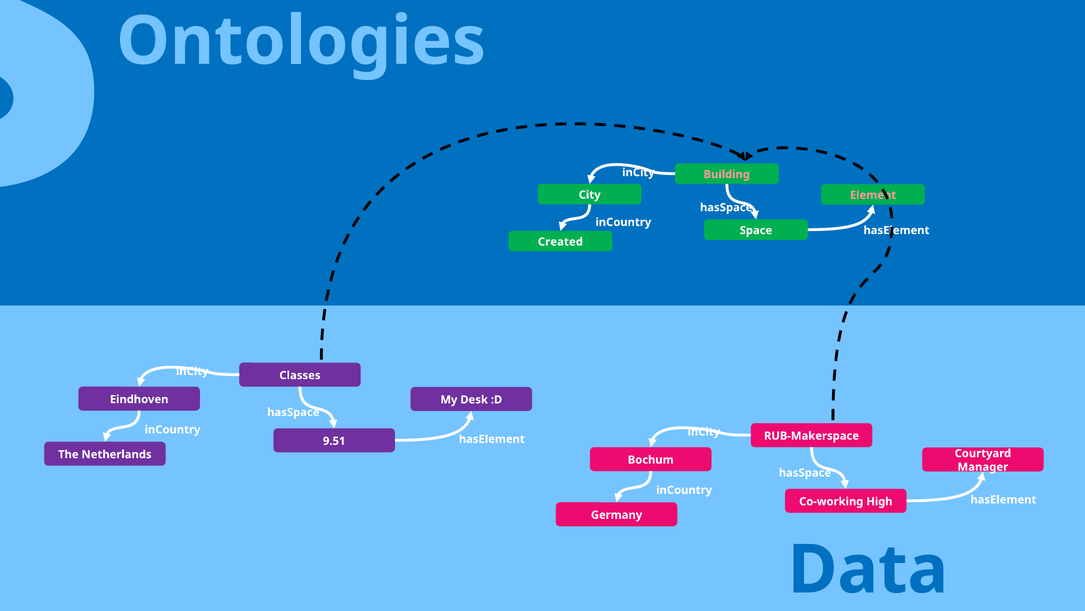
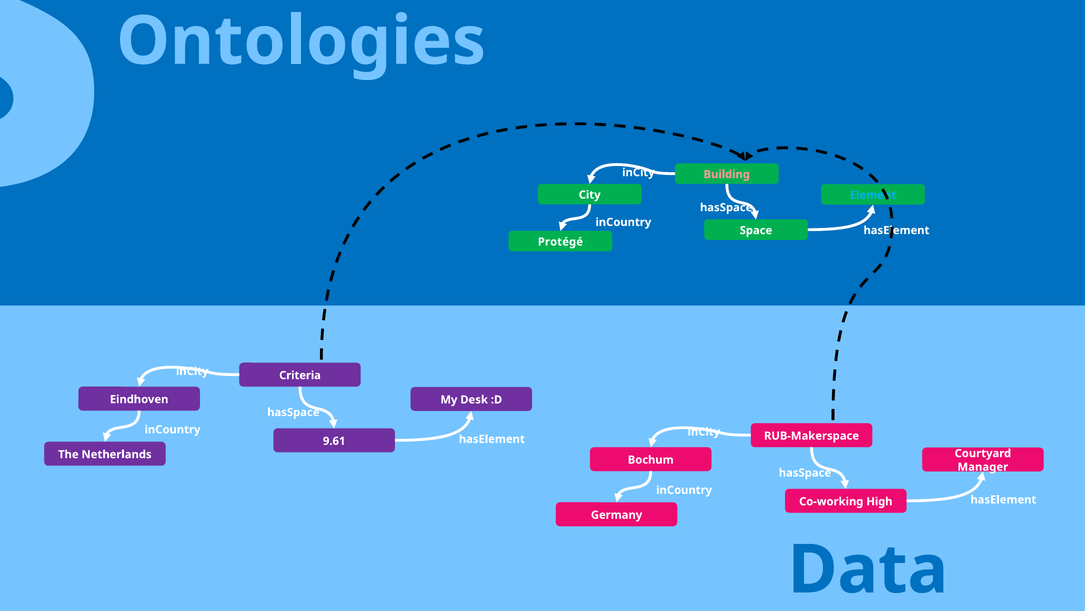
Element colour: pink -> light blue (873, 195)
Created: Created -> Protégé (560, 242)
Classes: Classes -> Criteria (300, 375)
9.51: 9.51 -> 9.61 (334, 441)
